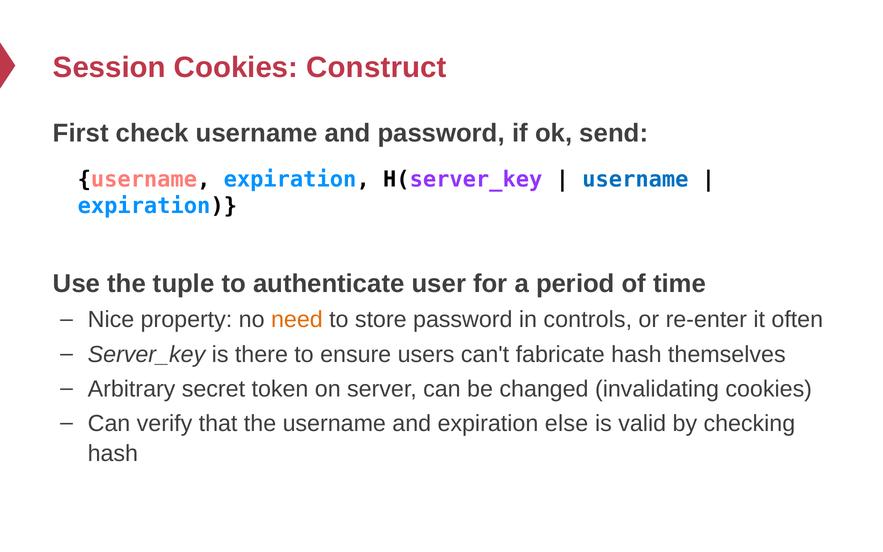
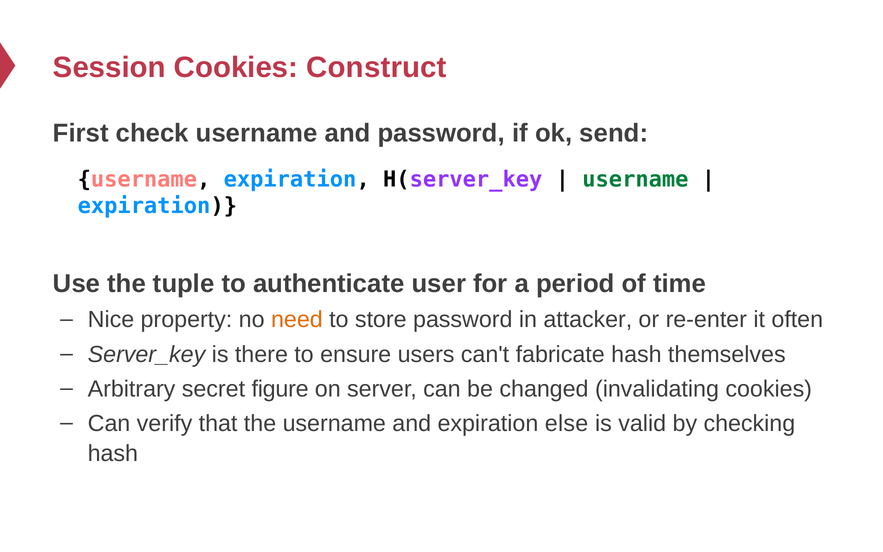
username colour: blue -> green (635, 179)
controls: controls -> attacker (588, 320)
token: token -> figure (280, 389)
